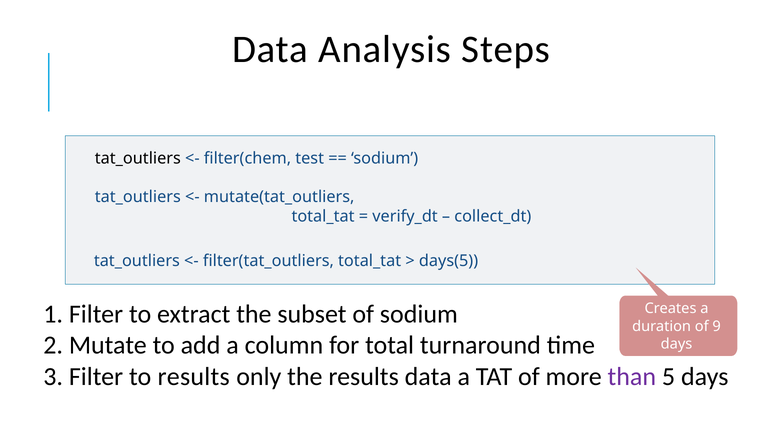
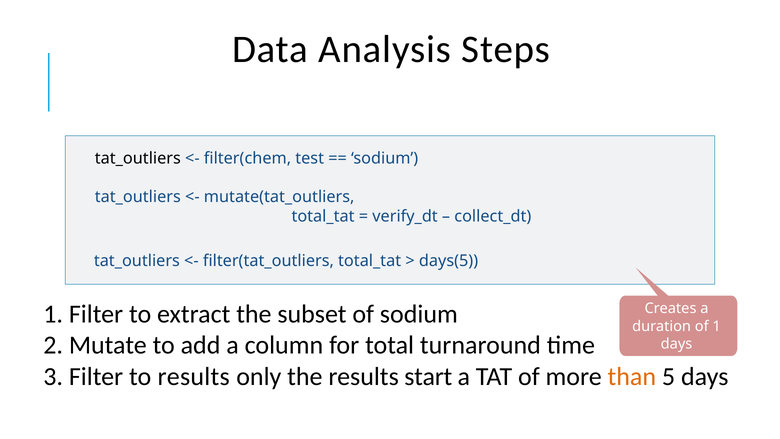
of 9: 9 -> 1 (717, 326)
results data: data -> start (428, 376)
than colour: purple -> orange (632, 376)
